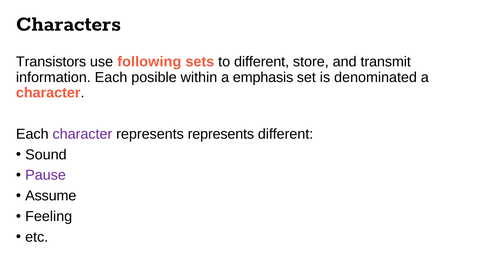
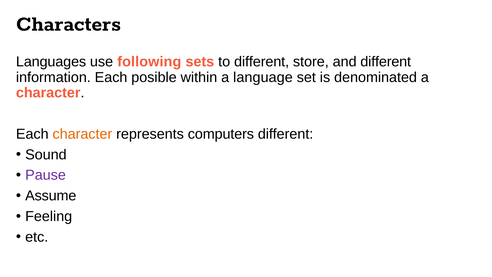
Transistors: Transistors -> Languages (51, 62)
and transmit: transmit -> different (386, 62)
emphasis: emphasis -> language (263, 77)
character colour: purple -> orange (82, 134)
represents represents: represents -> computers (221, 134)
